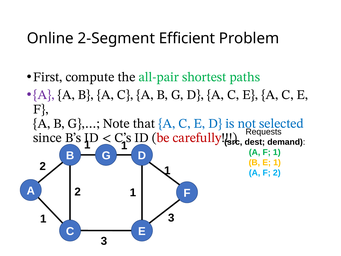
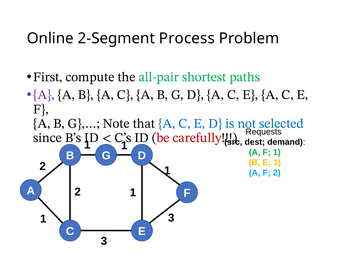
Efficient: Efficient -> Process (187, 38)
